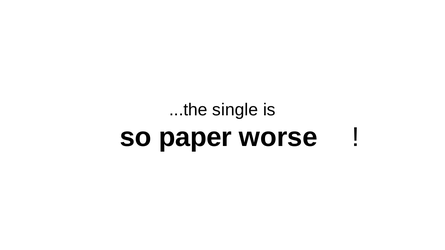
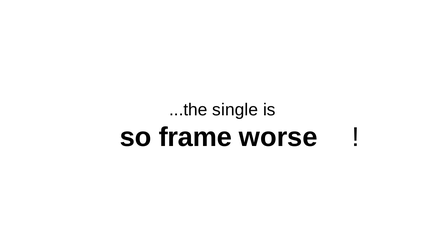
paper: paper -> frame (195, 137)
